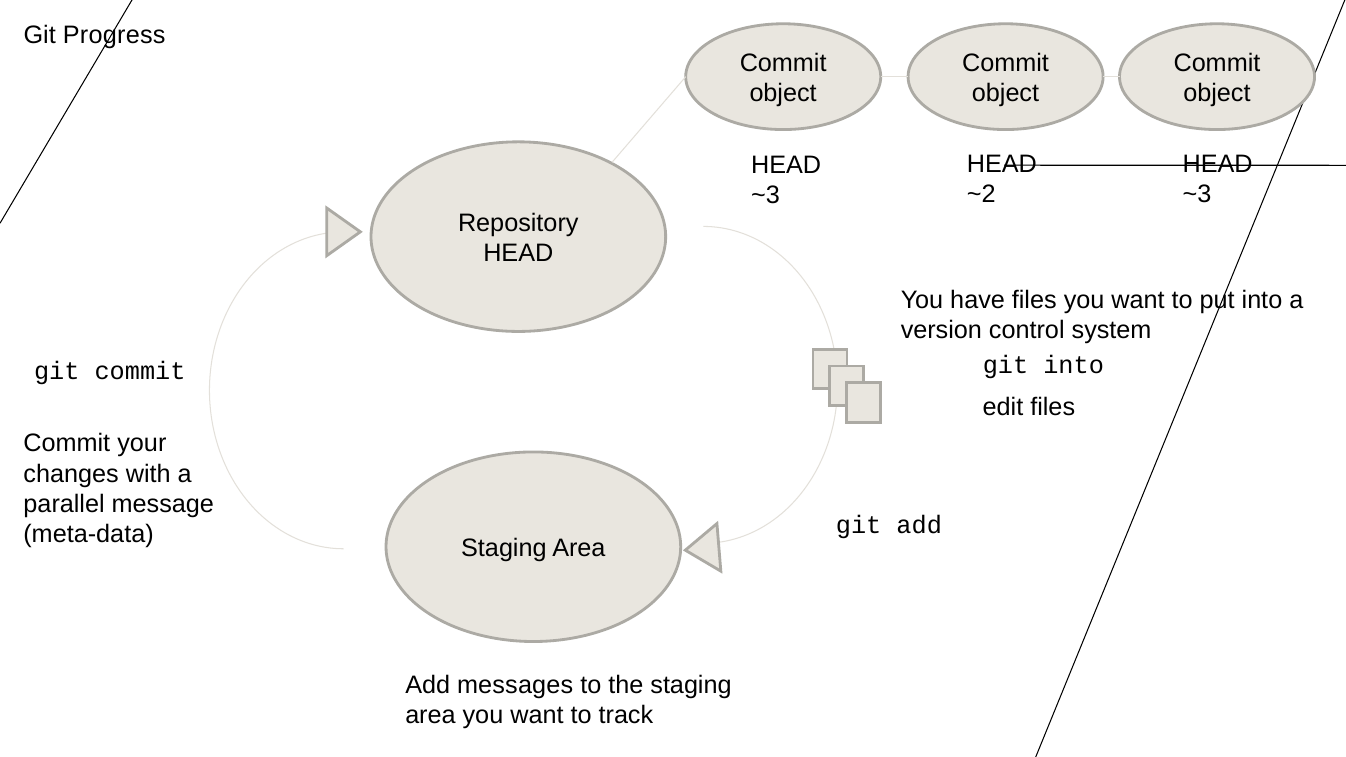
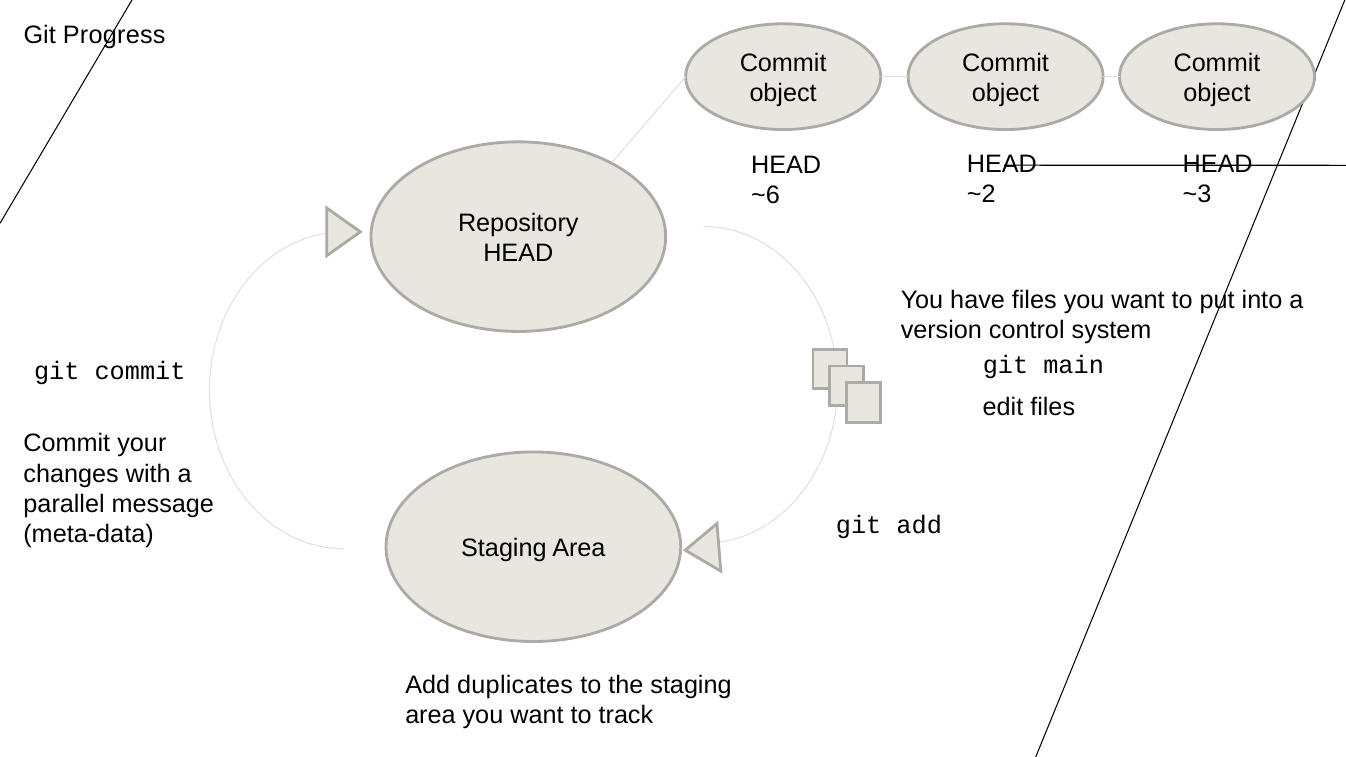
~3: ~3 -> ~6 (766, 196)
git into: into -> main (1074, 365)
messages: messages -> duplicates (515, 685)
